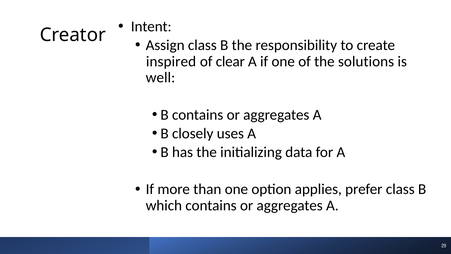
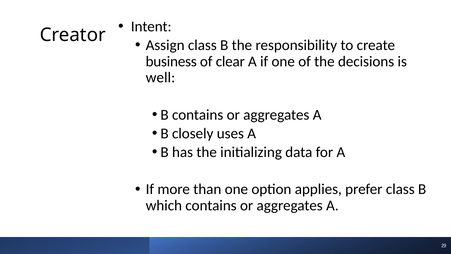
inspired: inspired -> business (171, 61)
solutions: solutions -> decisions (366, 61)
